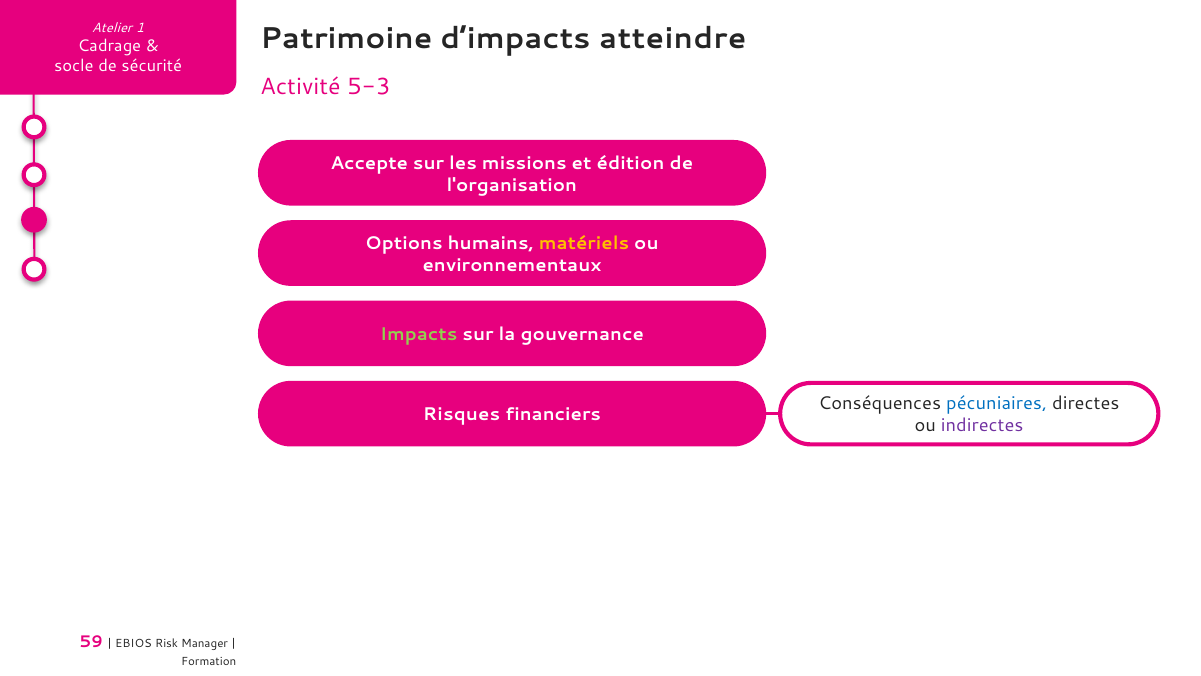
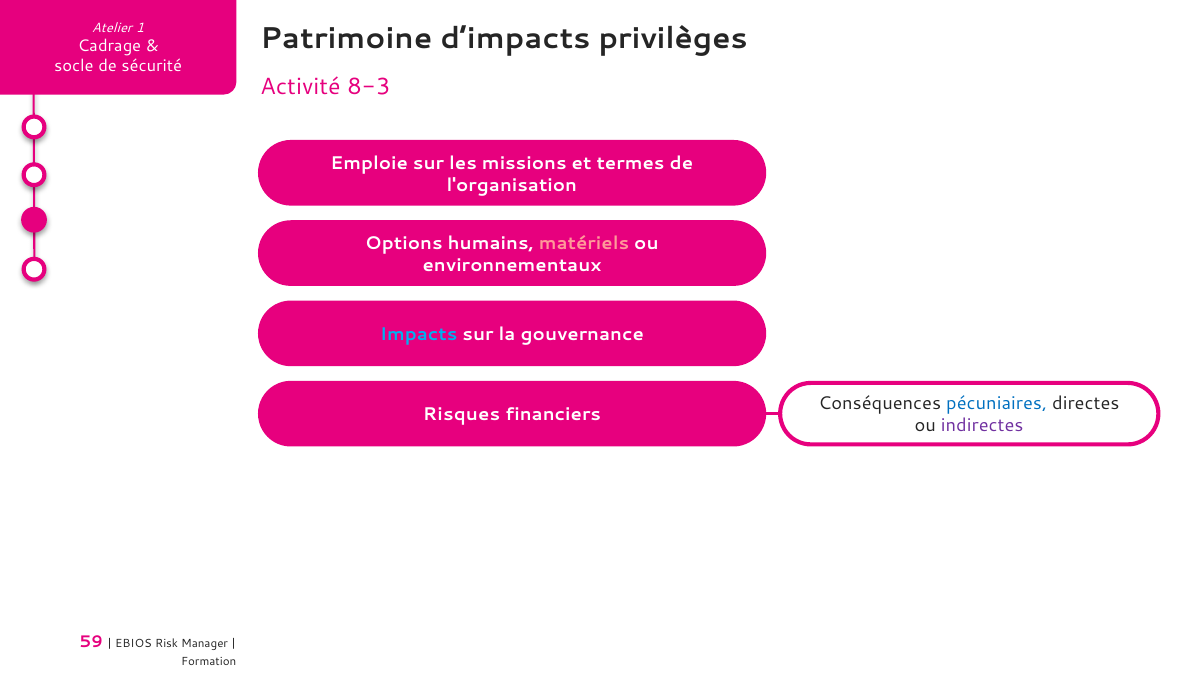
atteindre: atteindre -> privilèges (673, 39)
5-3: 5-3 -> 8-3 (369, 87)
Accepte: Accepte -> Emploie (369, 163)
édition: édition -> termes (631, 163)
matériels colour: yellow -> pink (584, 243)
Impacts colour: light green -> light blue (419, 334)
